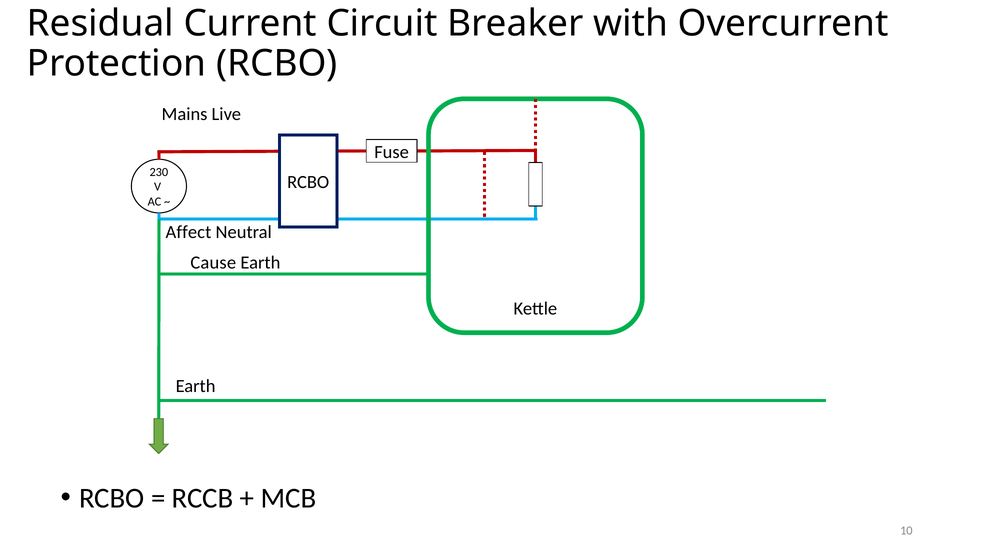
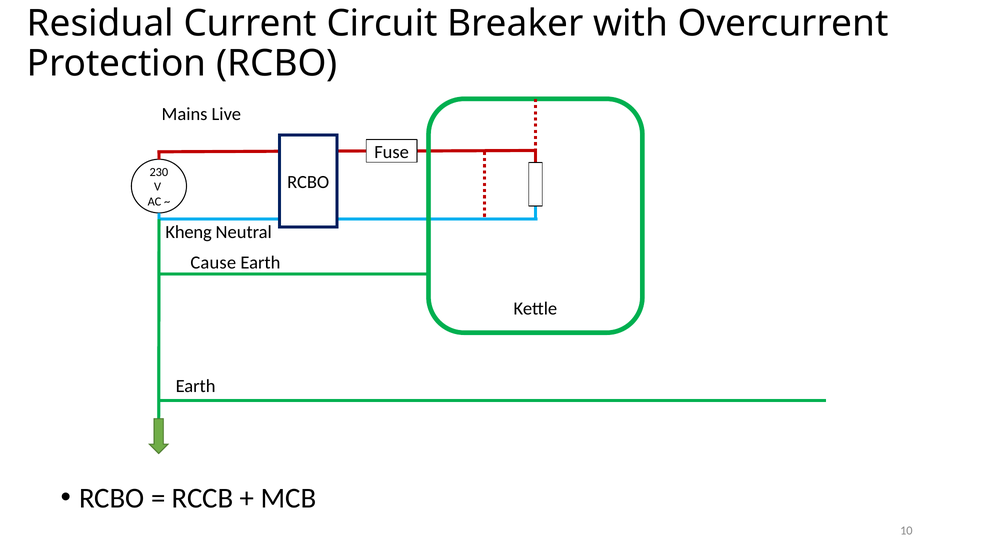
Affect: Affect -> Kheng (189, 232)
